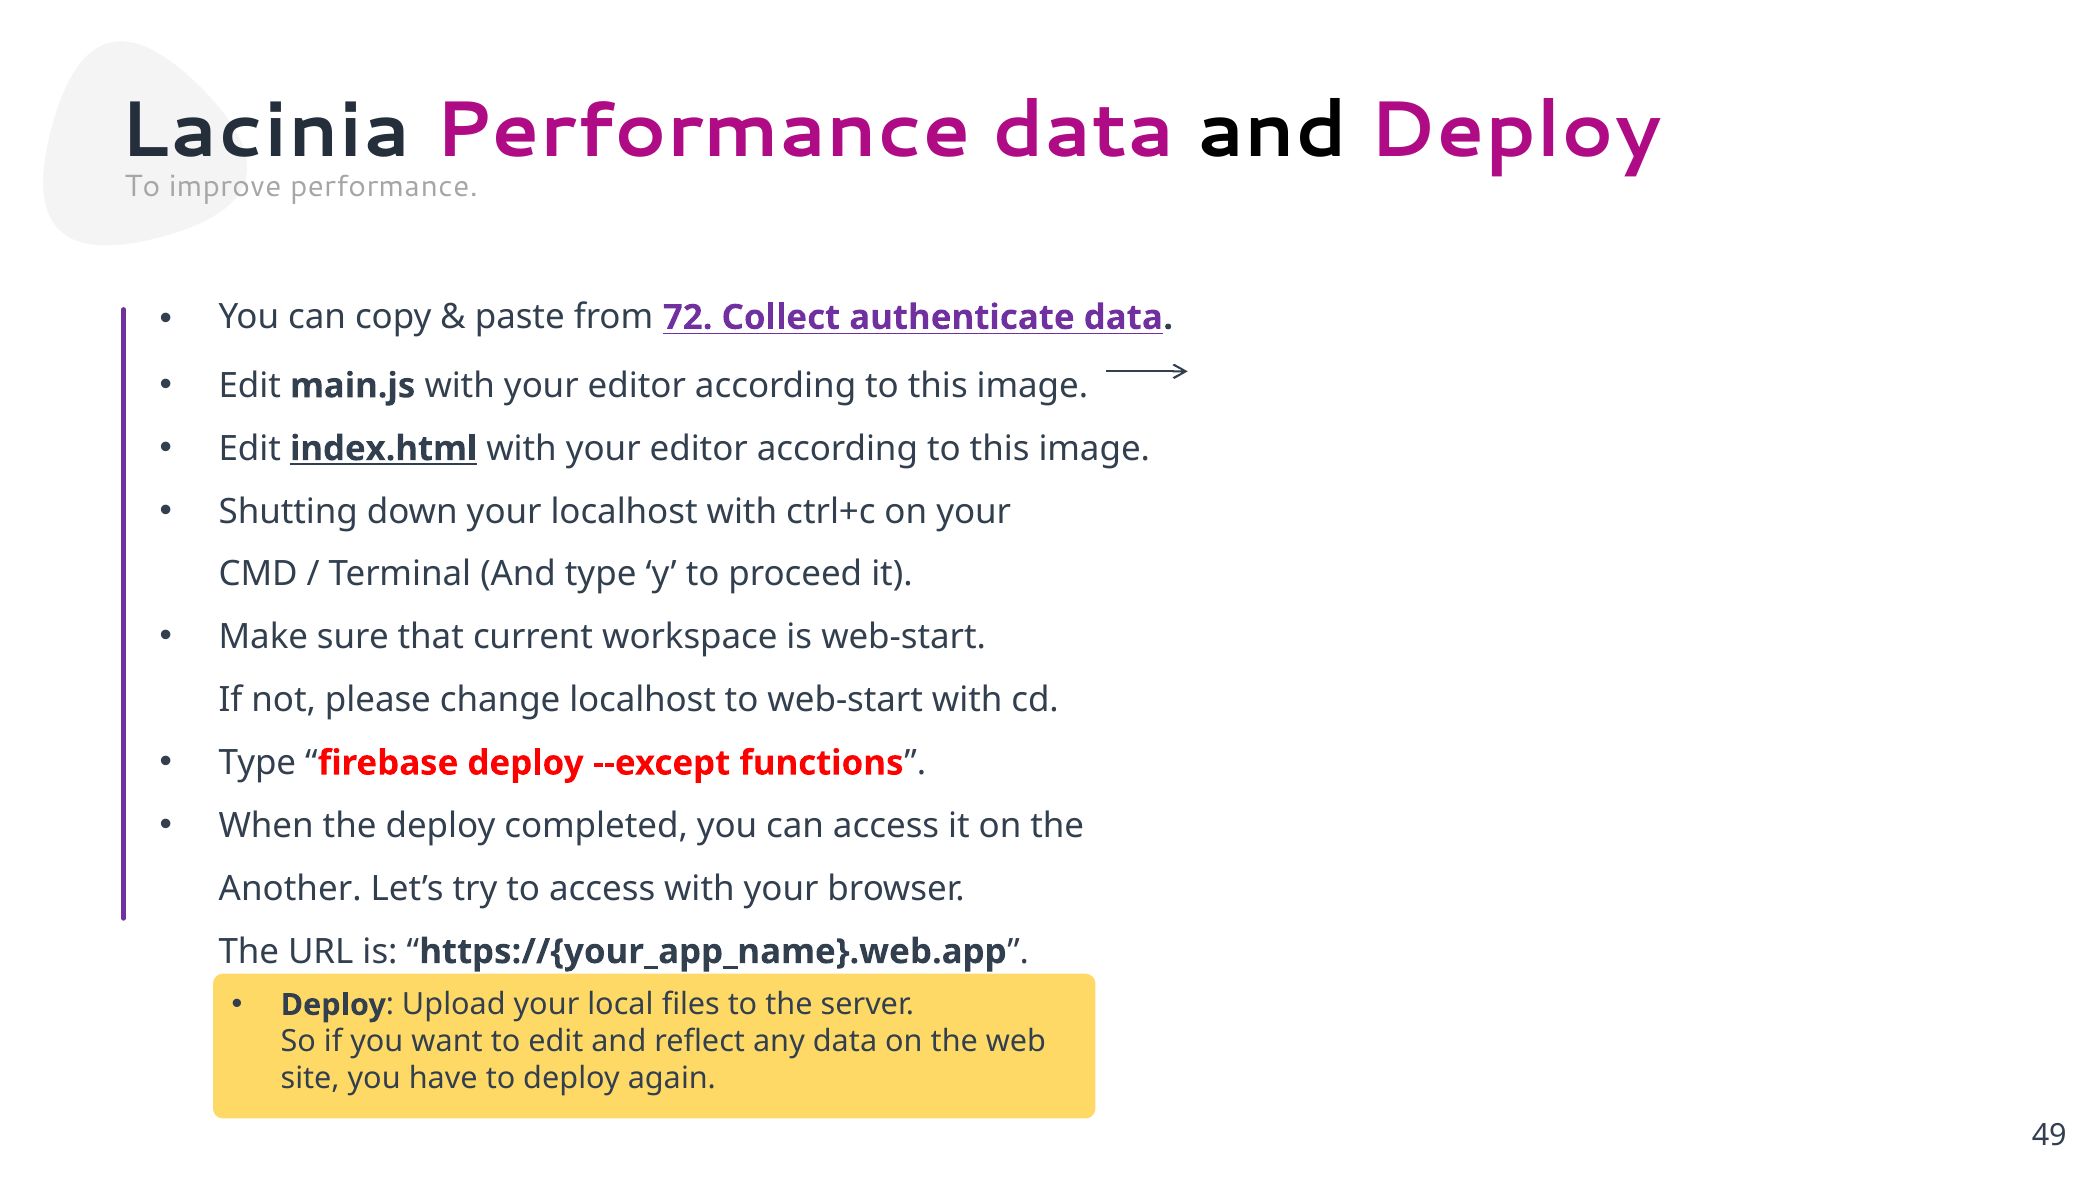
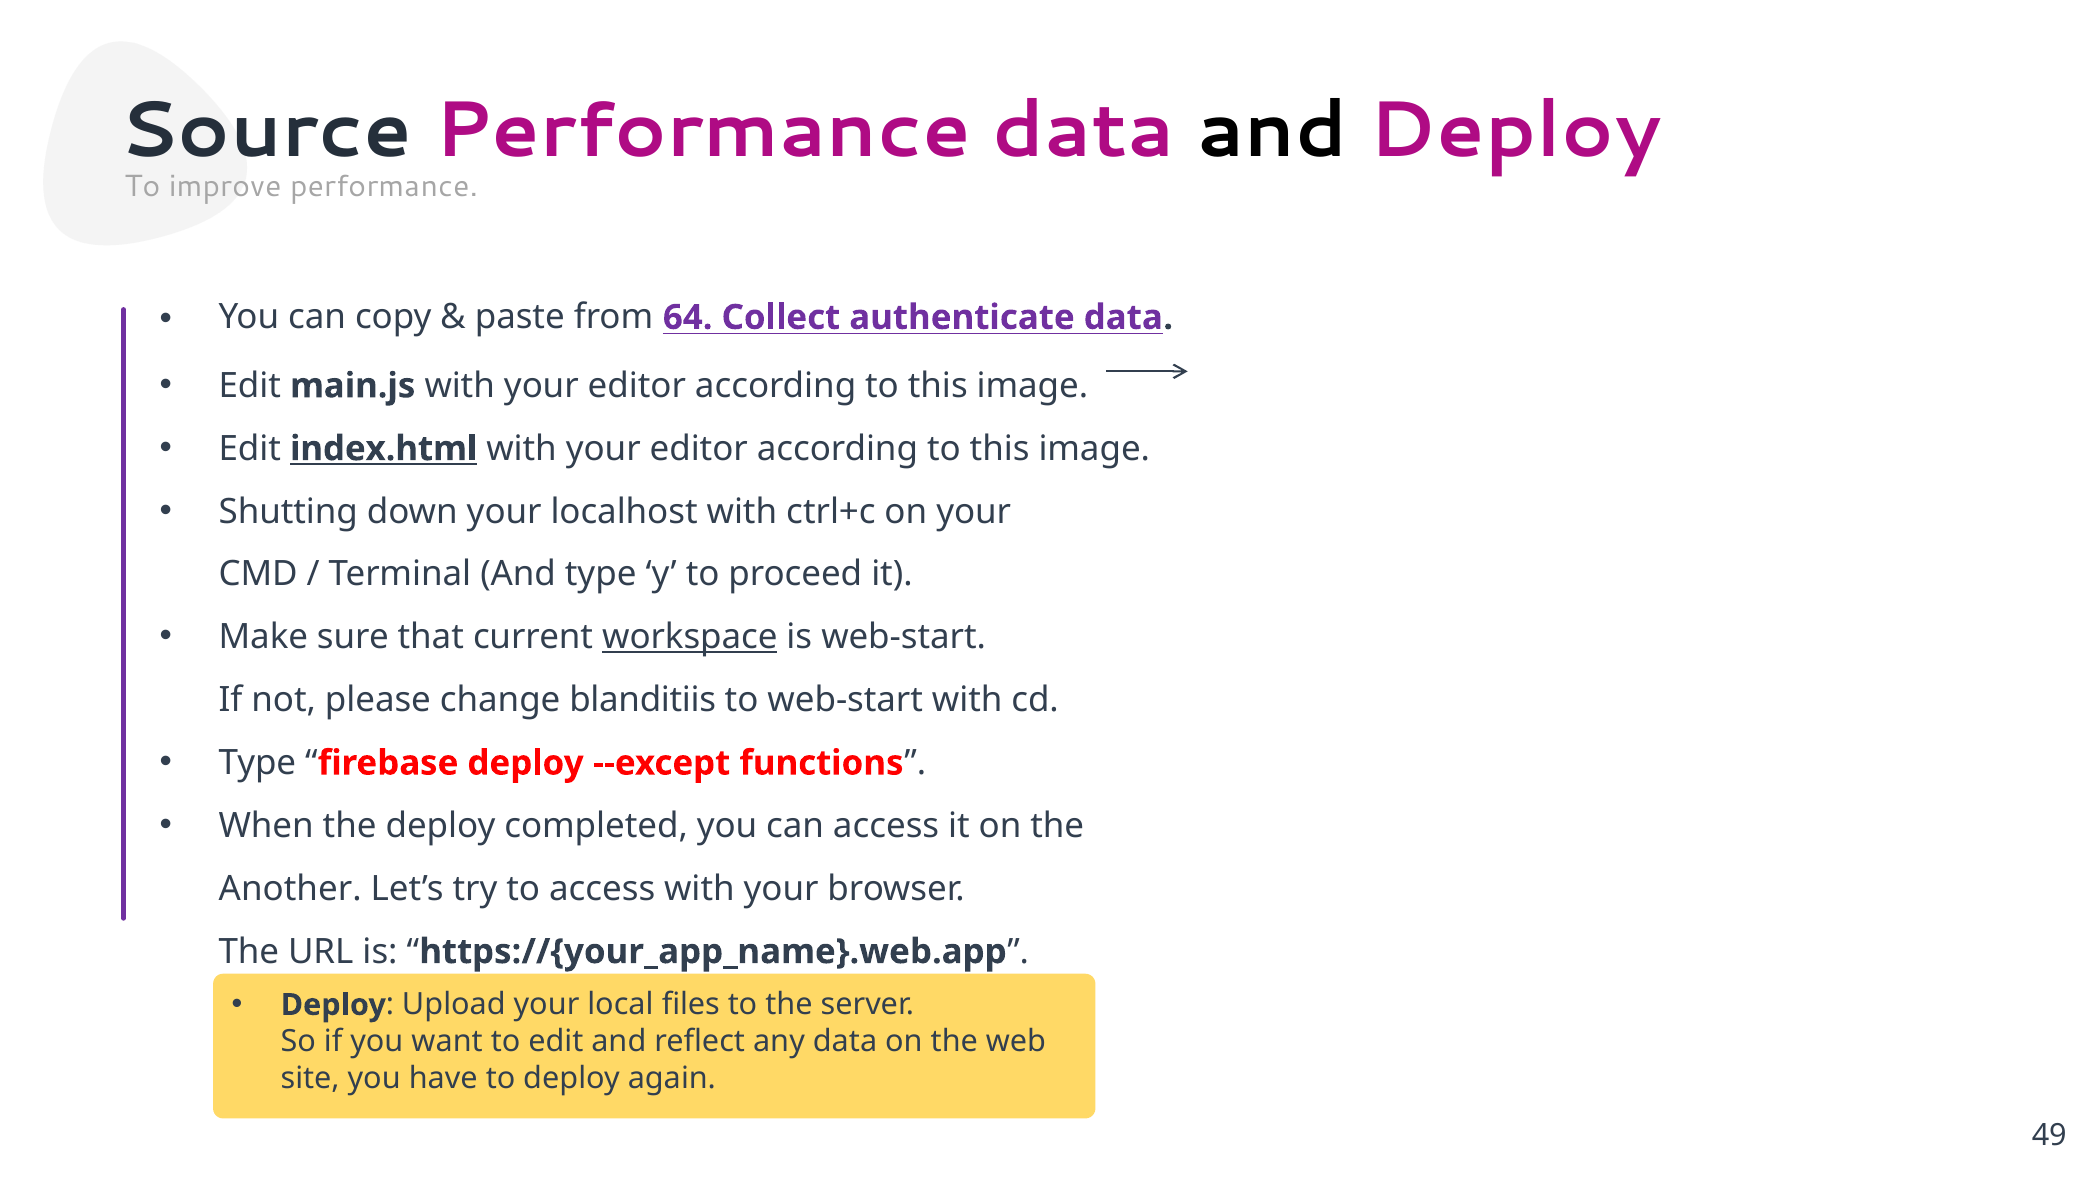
Lacinia: Lacinia -> Source (266, 131)
72: 72 -> 64 (688, 317)
workspace underline: none -> present (690, 637)
change localhost: localhost -> blanditiis (643, 700)
